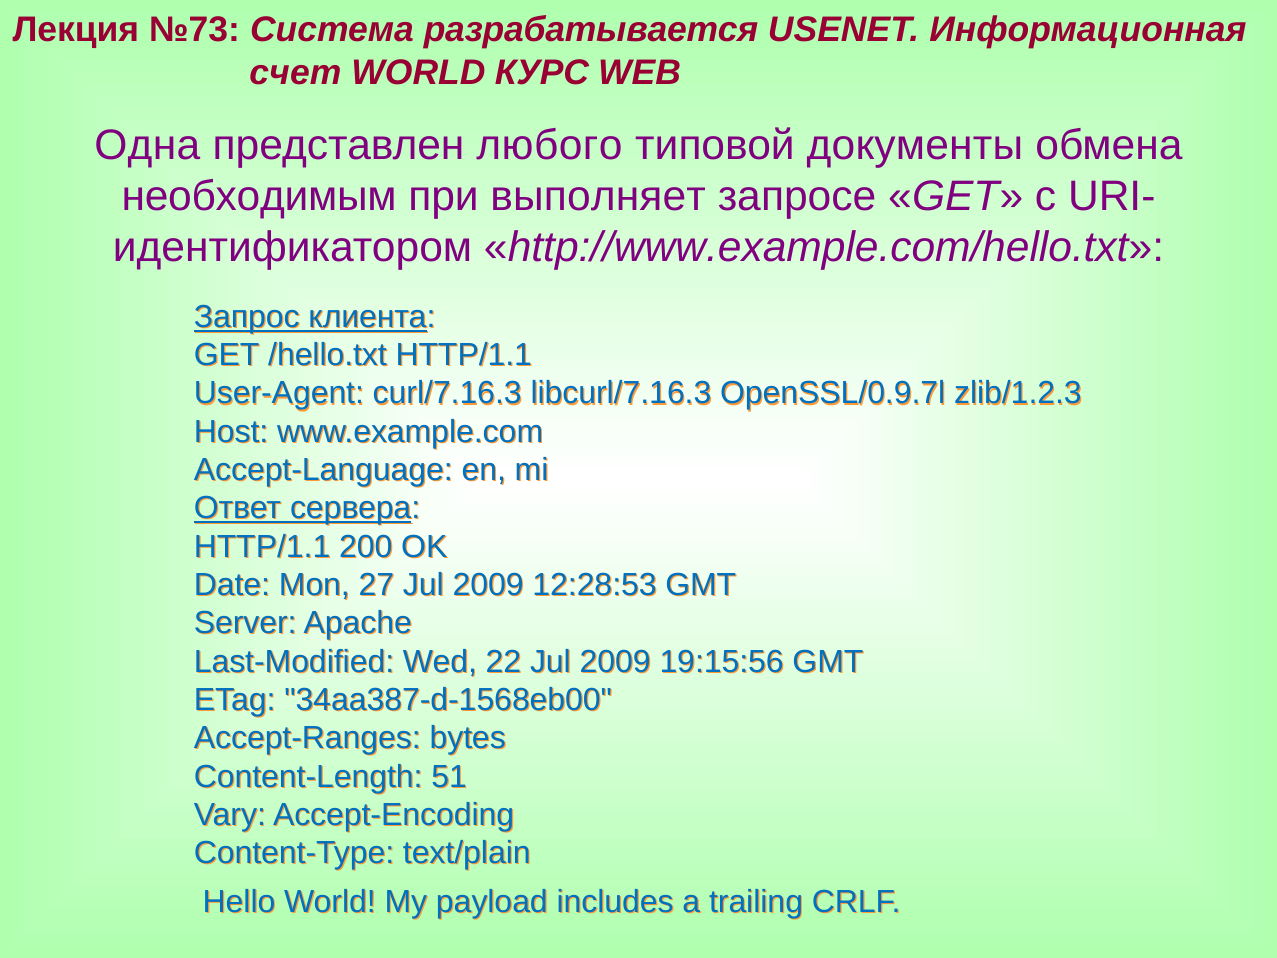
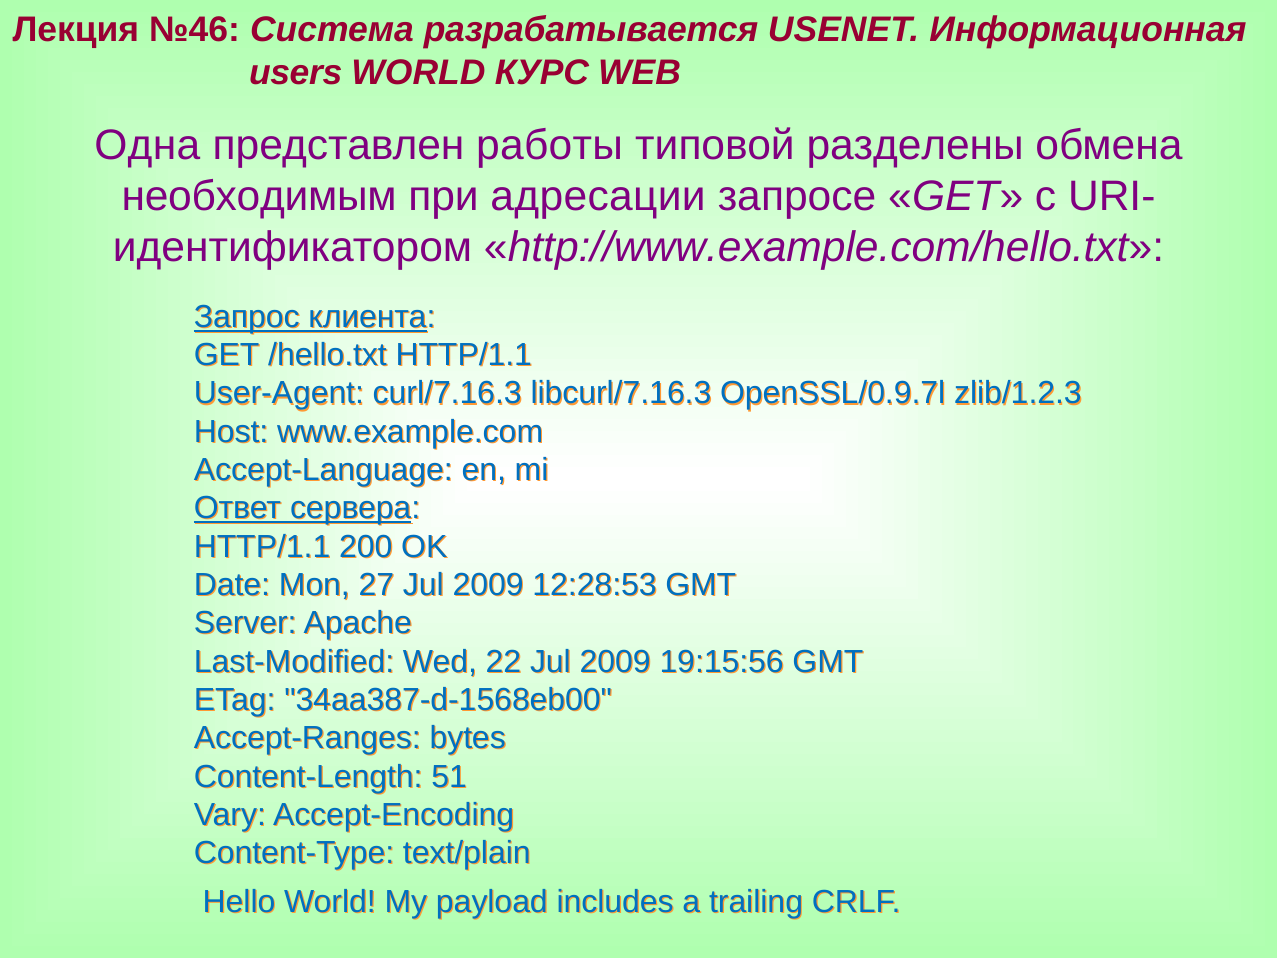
№73: №73 -> №46 (195, 30)
счет: счет -> users (296, 73)
любого: любого -> работы (550, 145)
документы: документы -> разделены (915, 145)
выполняет: выполняет -> адресации (598, 196)
